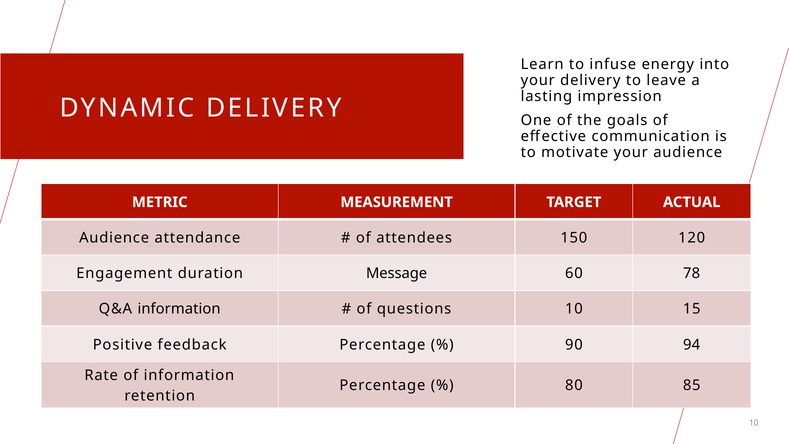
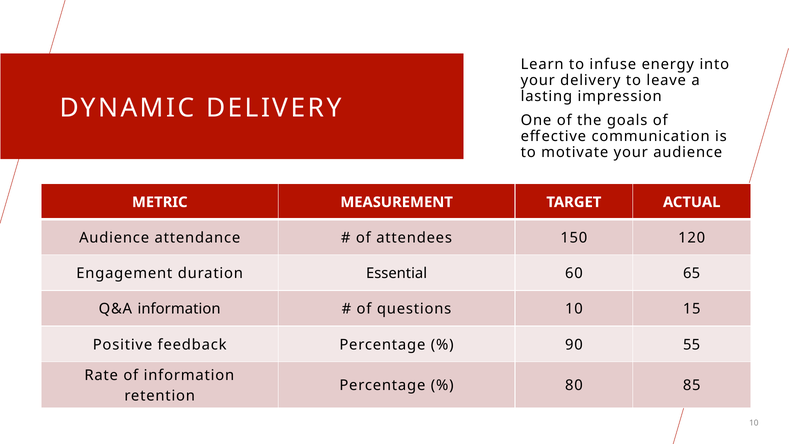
Message: Message -> Essential (397, 273)
78: 78 -> 65 (692, 273)
94: 94 -> 55 (692, 345)
